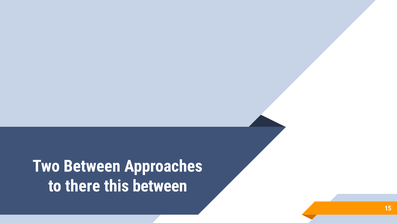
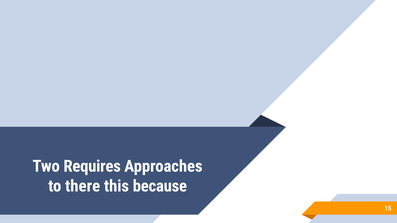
Two Between: Between -> Requires (92, 166)
this between: between -> because (160, 186)
